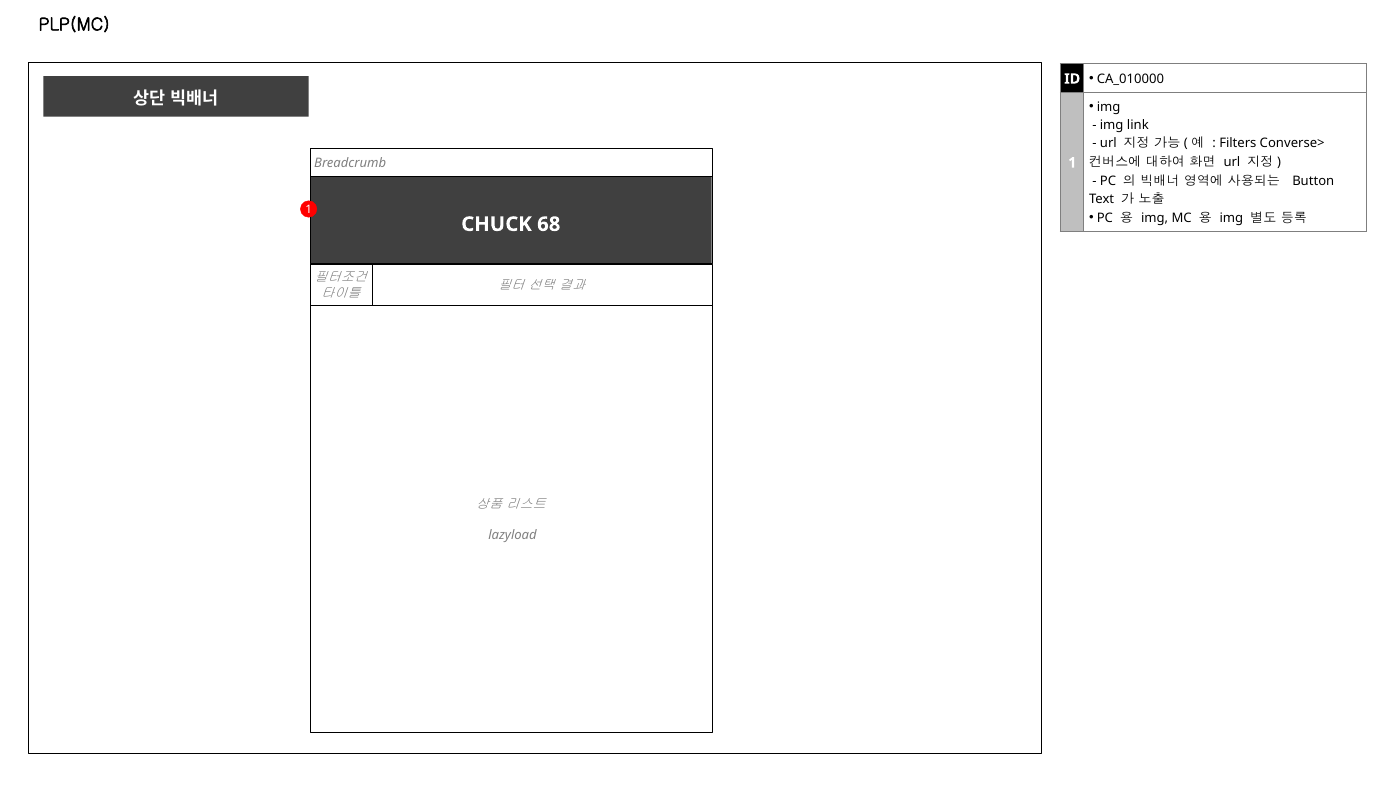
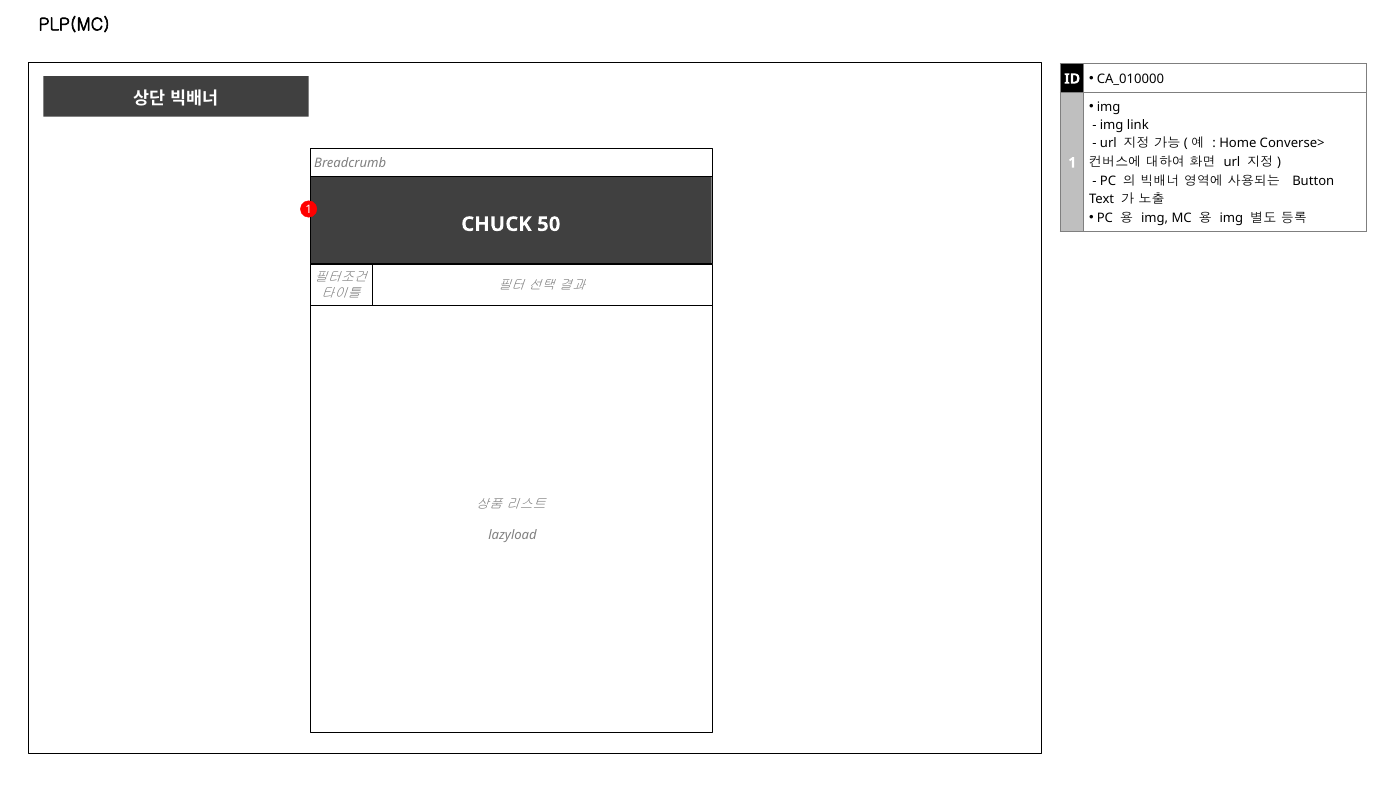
Filters: Filters -> Home (1238, 143)
68: 68 -> 50 (549, 224)
